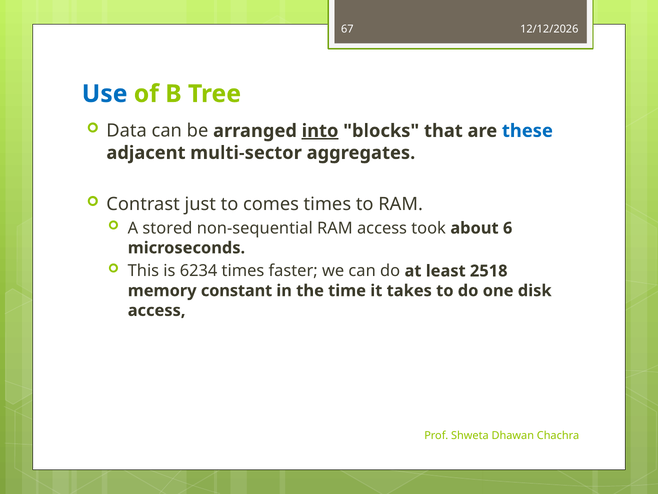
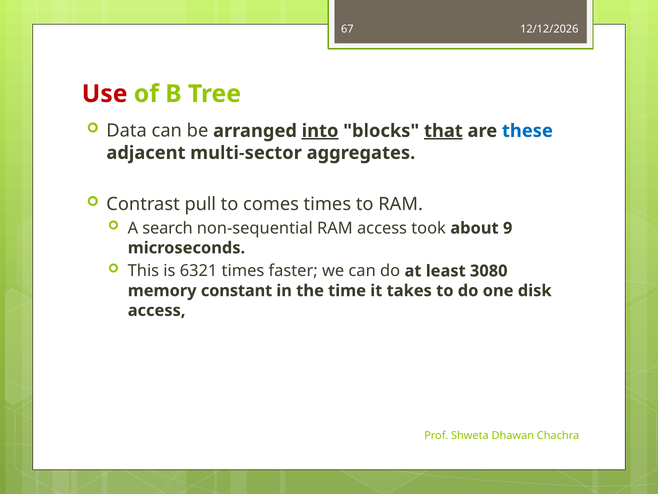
Use colour: blue -> red (105, 94)
that underline: none -> present (443, 131)
just: just -> pull (200, 204)
stored: stored -> search (168, 228)
6: 6 -> 9 (508, 228)
6234: 6234 -> 6321 (199, 271)
2518: 2518 -> 3080 (489, 271)
